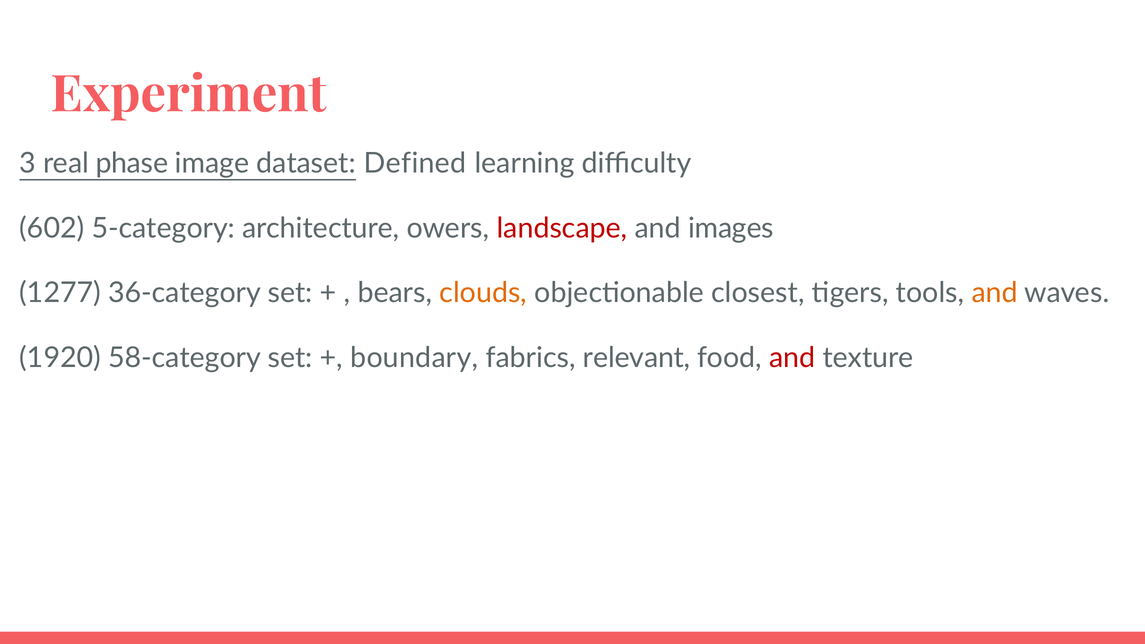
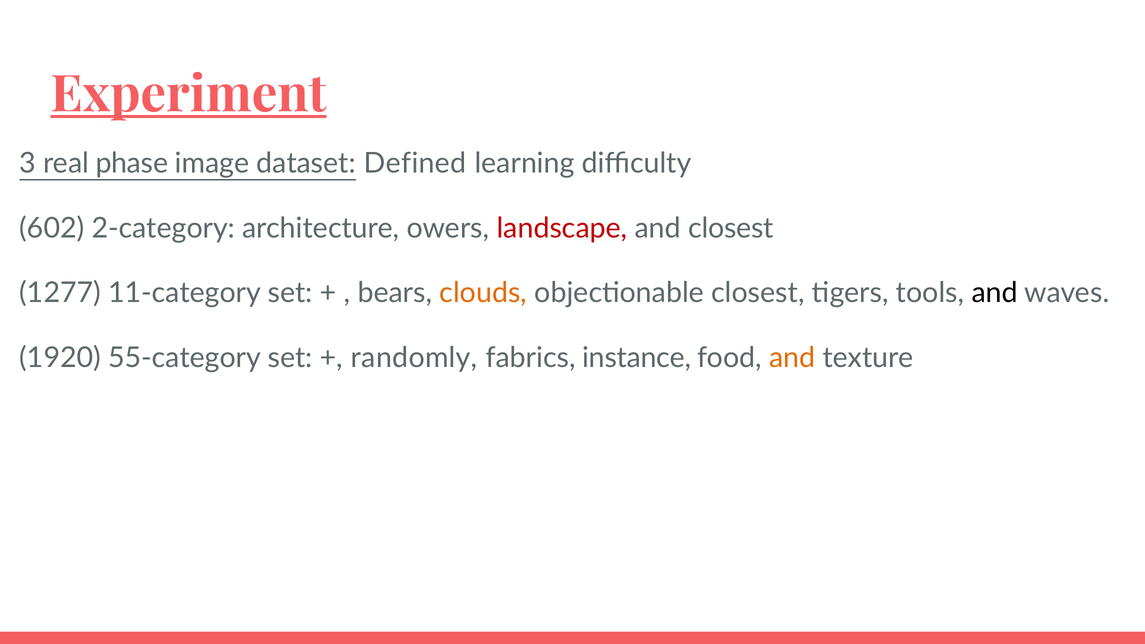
Experiment underline: none -> present (188, 95)
5-category: 5-category -> 2-category (163, 228)
and images: images -> closest (731, 228)
36-category: 36-category -> 11-category (185, 293)
and colour: orange -> black (995, 293)
58-category: 58-category -> 55-category (185, 358)
boundary: boundary -> randomly (414, 358)
relevant: relevant -> instance (637, 358)
and colour: red -> orange (792, 358)
